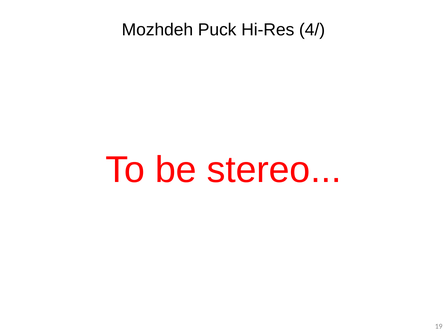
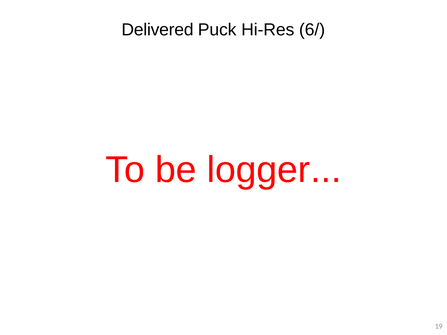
Mozhdeh: Mozhdeh -> Delivered (158, 30)
4/: 4/ -> 6/ (312, 30)
stereo: stereo -> logger (274, 170)
